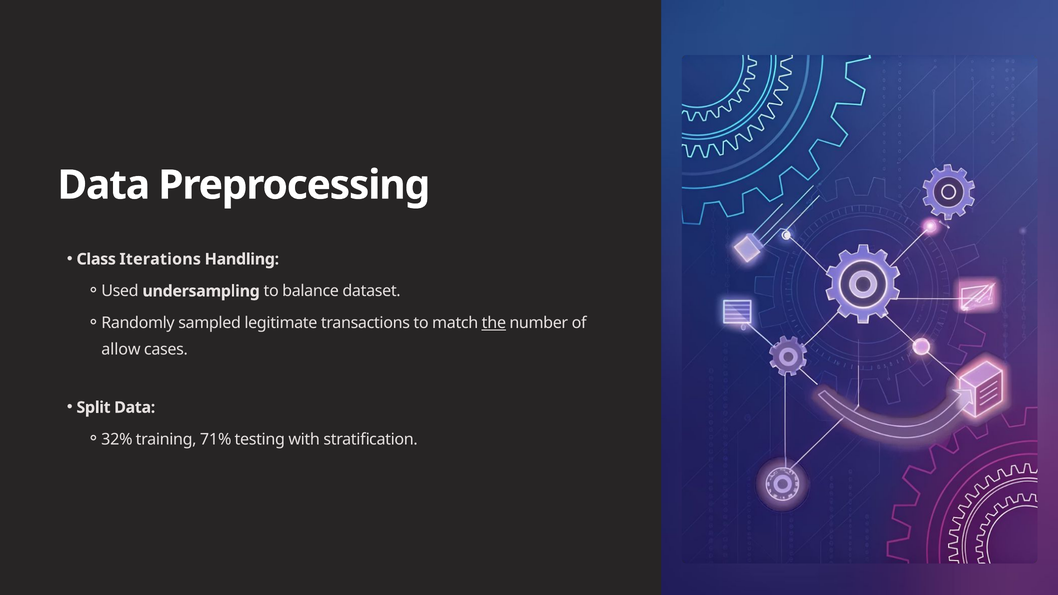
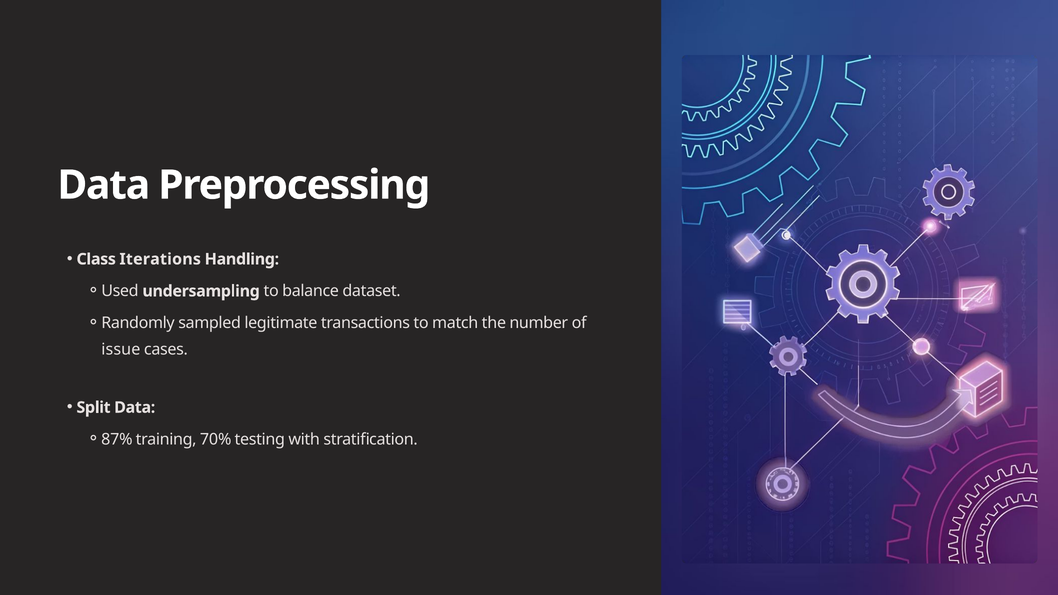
the underline: present -> none (494, 323)
allow: allow -> issue (121, 349)
32%: 32% -> 87% (117, 440)
71%: 71% -> 70% (216, 440)
